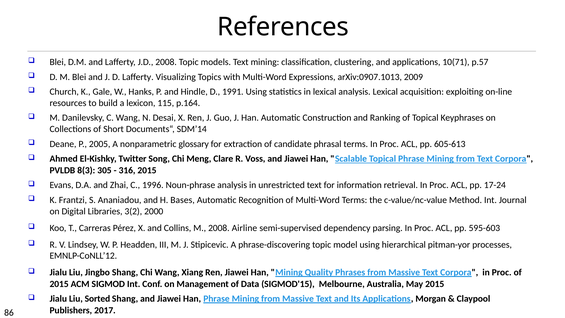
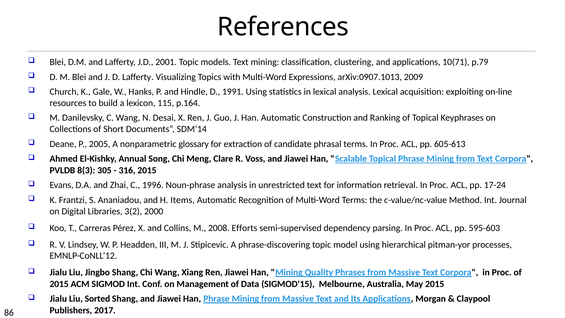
J.D 2008: 2008 -> 2001 (166, 62)
p.57: p.57 -> p.79 (480, 62)
Twitter: Twitter -> Annual (132, 159)
Bases: Bases -> Items (183, 200)
Airline: Airline -> Efforts (244, 228)
